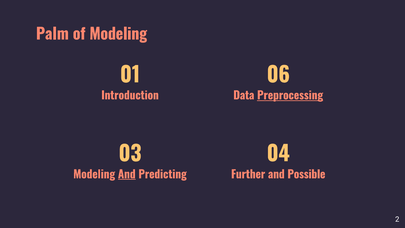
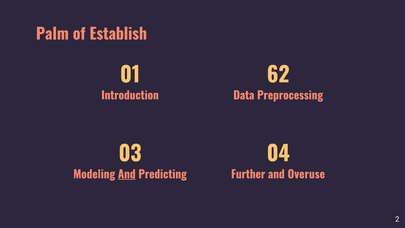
of Modeling: Modeling -> Establish (118, 34)
06: 06 -> 62 (278, 75)
Preprocessing underline: present -> none (290, 96)
Possible: Possible -> Overuse (306, 174)
